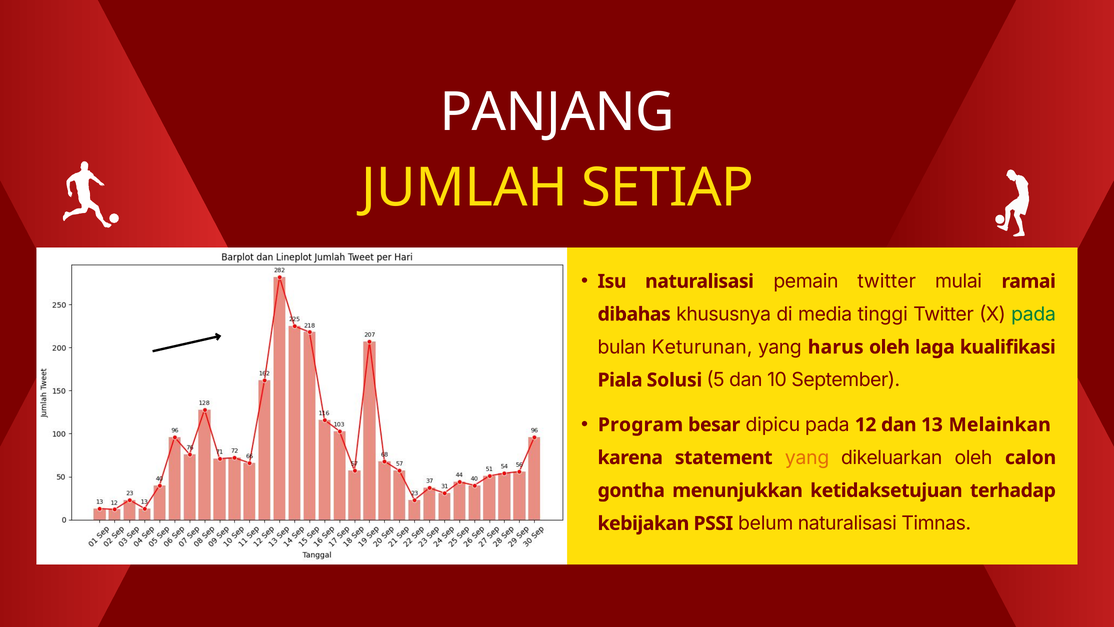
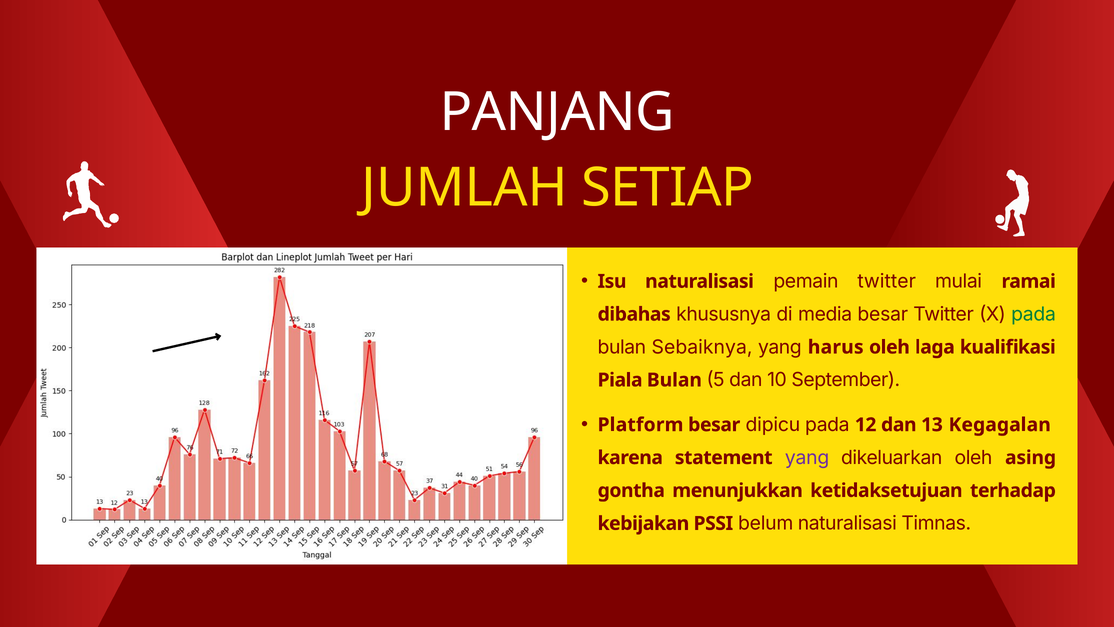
media tinggi: tinggi -> besar (883, 314)
Keturunan: Keturunan -> Sebaiknya (702, 347)
Piala Solusi: Solusi -> Bulan (674, 380)
Program: Program -> Platform (641, 425)
Melainkan: Melainkan -> Kegagalan (1000, 425)
yang colour: orange -> purple (807, 457)
calon: calon -> asing (1031, 457)
